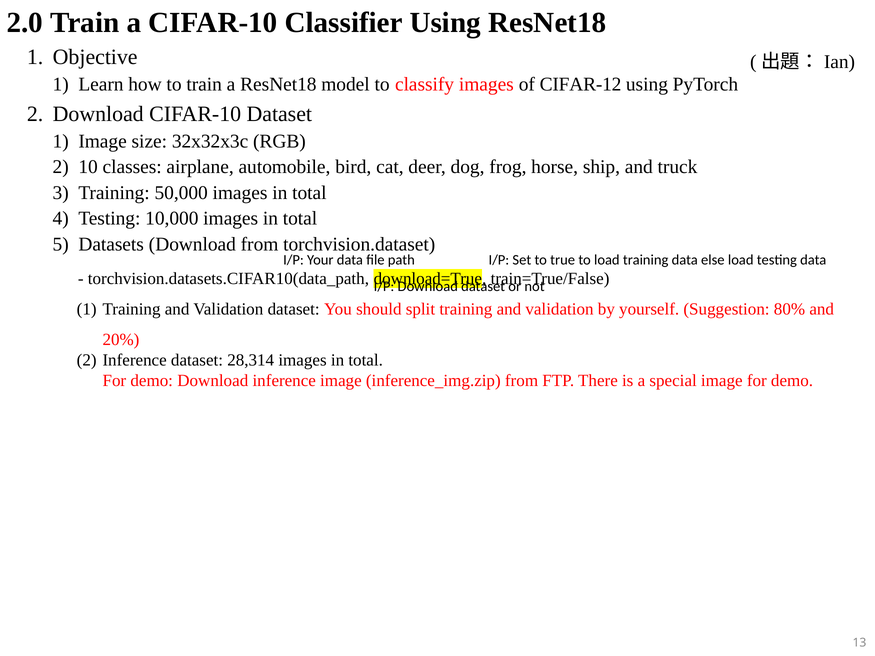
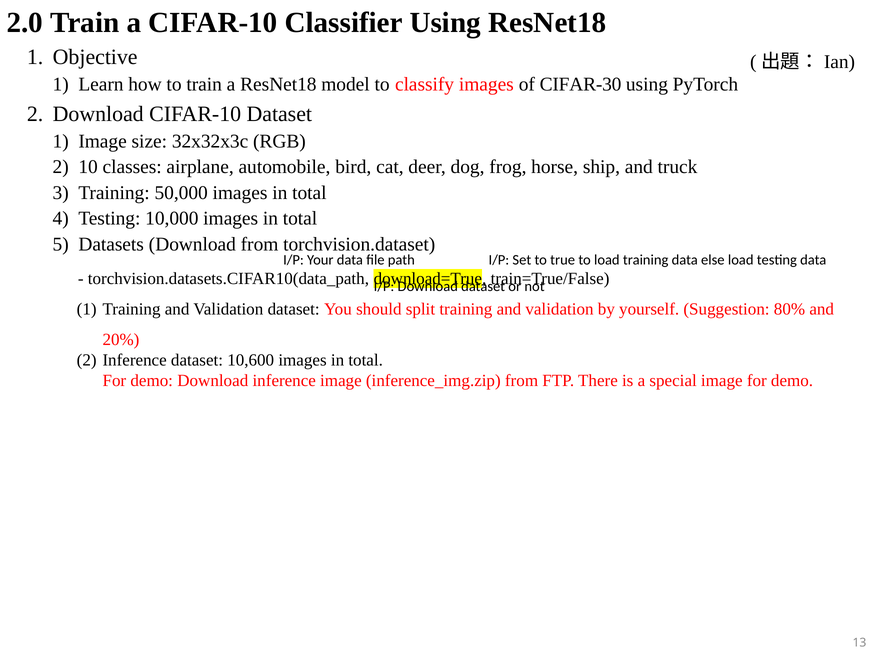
CIFAR-12: CIFAR-12 -> CIFAR-30 (581, 85)
28,314: 28,314 -> 10,600 (251, 360)
